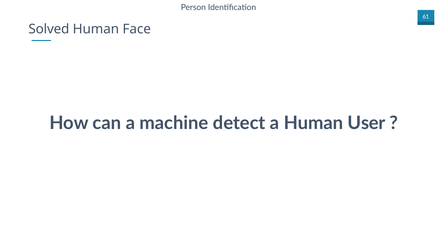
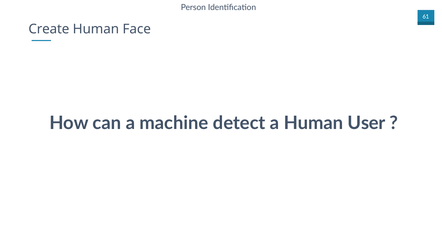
Solved: Solved -> Create (49, 29)
